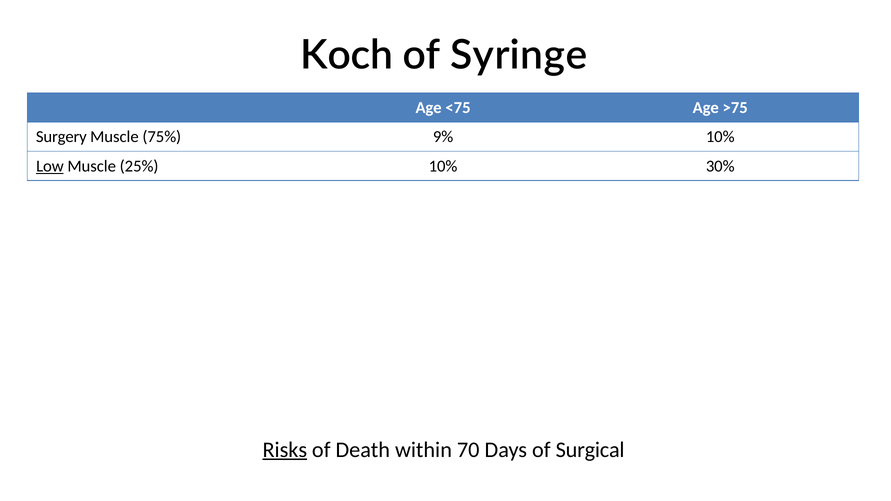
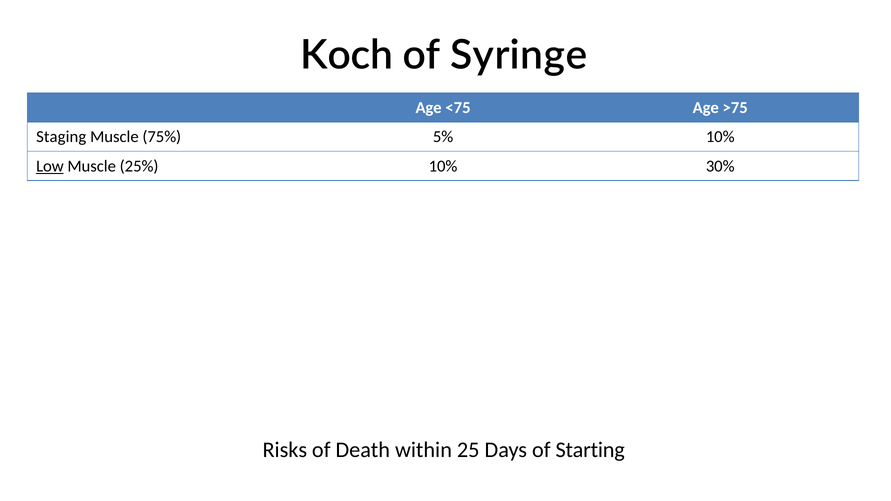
Surgery: Surgery -> Staging (61, 137)
9%: 9% -> 5% (443, 137)
Risks underline: present -> none (285, 450)
70: 70 -> 25 (468, 450)
Surgical: Surgical -> Starting (590, 450)
